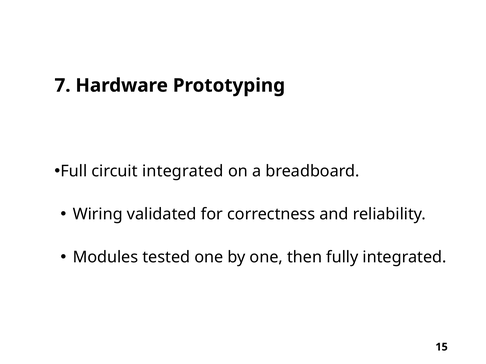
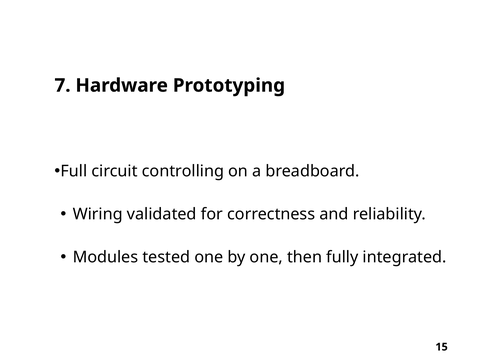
circuit integrated: integrated -> controlling (183, 171)
